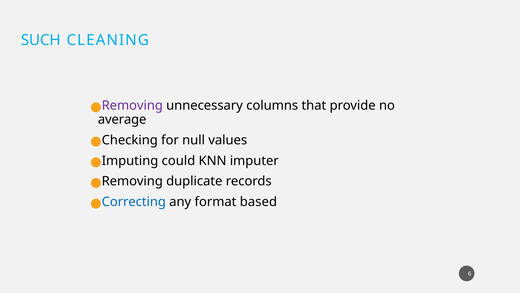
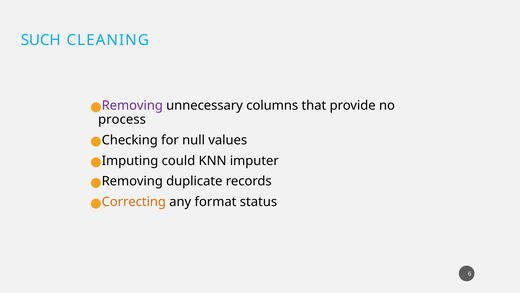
average: average -> process (122, 119)
Correcting colour: blue -> orange (134, 201)
based: based -> status (258, 201)
